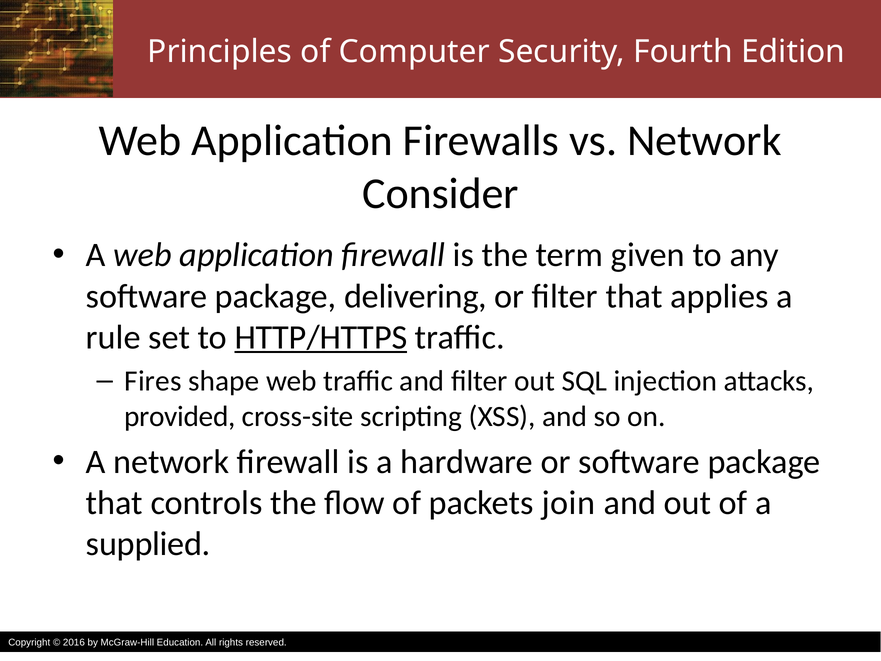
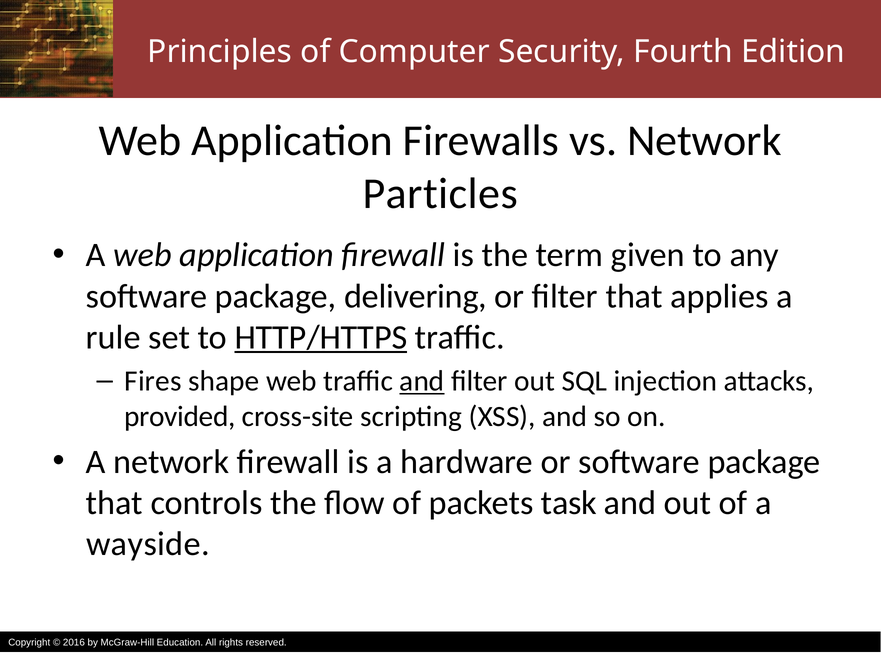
Consider: Consider -> Particles (440, 194)
and underline: none -> present (422, 381)
join: join -> task (569, 503)
supplied: supplied -> wayside (148, 544)
